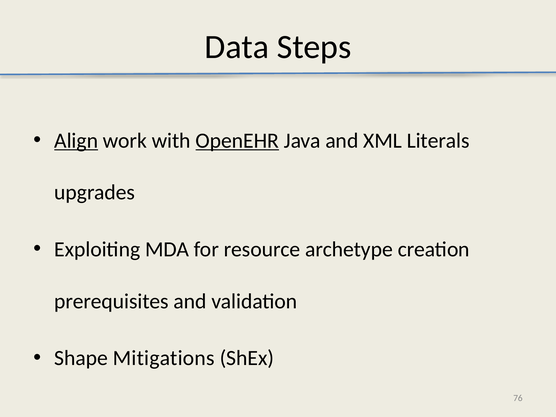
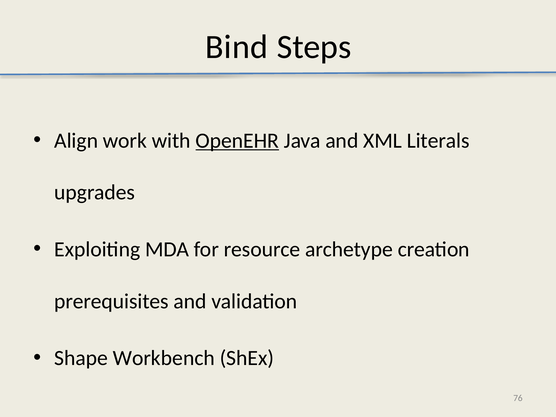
Data: Data -> Bind (237, 47)
Align underline: present -> none (76, 141)
Mitigations: Mitigations -> Workbench (164, 358)
